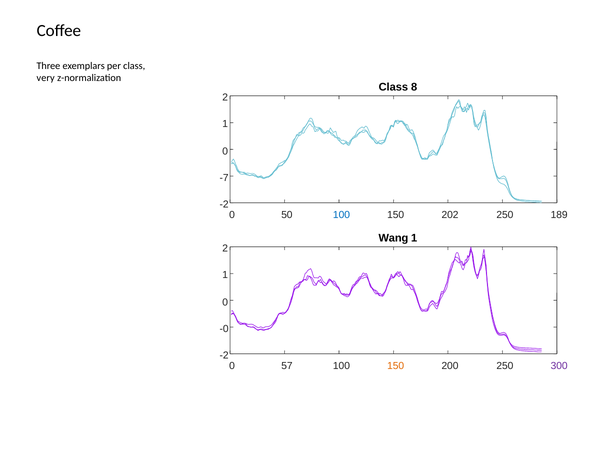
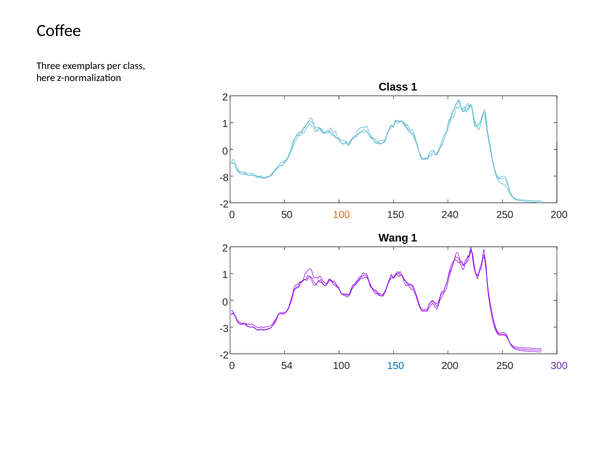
very: very -> here (46, 78)
Class 8: 8 -> 1 (414, 87)
-7: -7 -> -8 (224, 178)
100 colour: blue -> orange (341, 215)
202: 202 -> 240 (450, 215)
250 189: 189 -> 200 (559, 215)
-0: -0 -> -3 (224, 329)
57: 57 -> 54 (287, 366)
150 colour: orange -> blue (396, 366)
